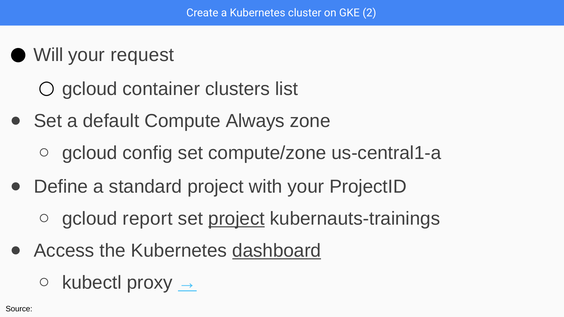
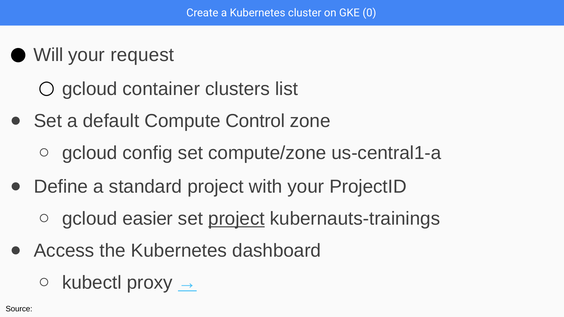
2: 2 -> 0 (369, 13)
Always: Always -> Control (255, 121)
report: report -> easier (148, 219)
dashboard underline: present -> none (277, 251)
